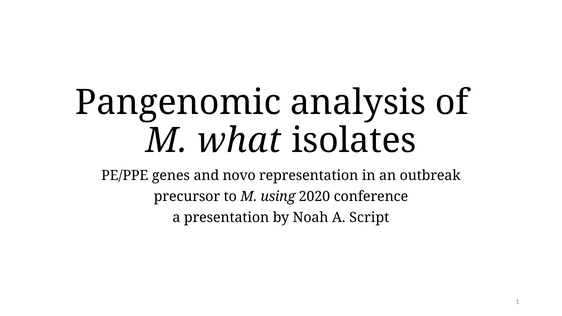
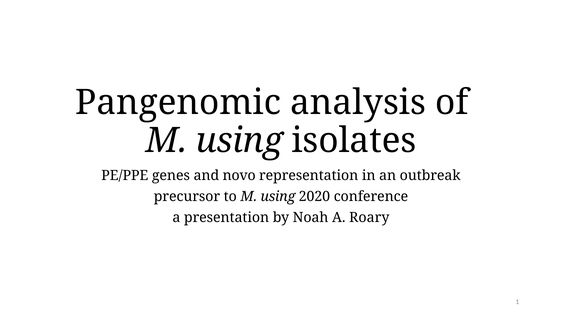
what: what -> using (240, 140)
Script: Script -> Roary (369, 218)
